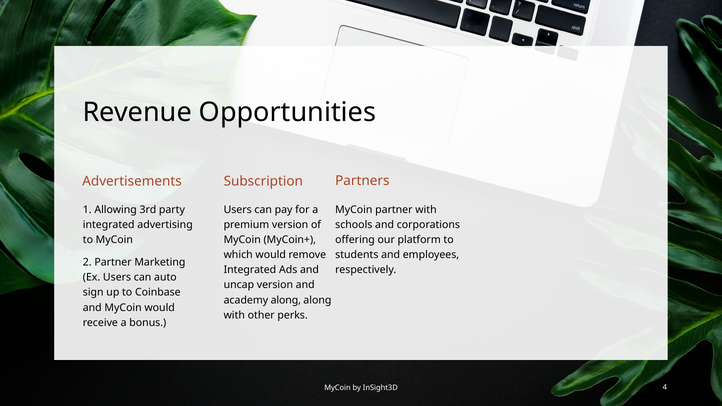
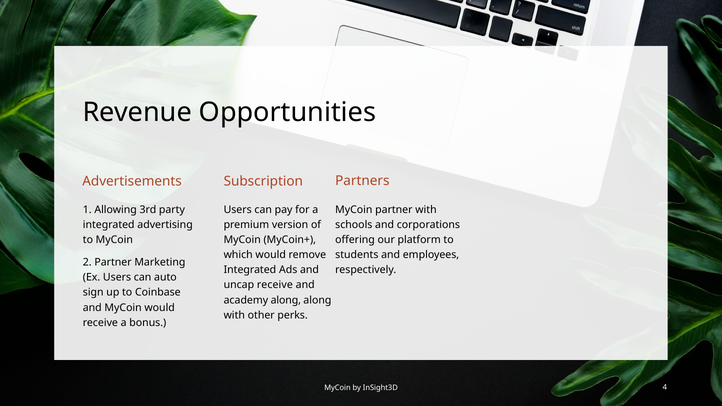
uncap version: version -> receive (275, 285)
